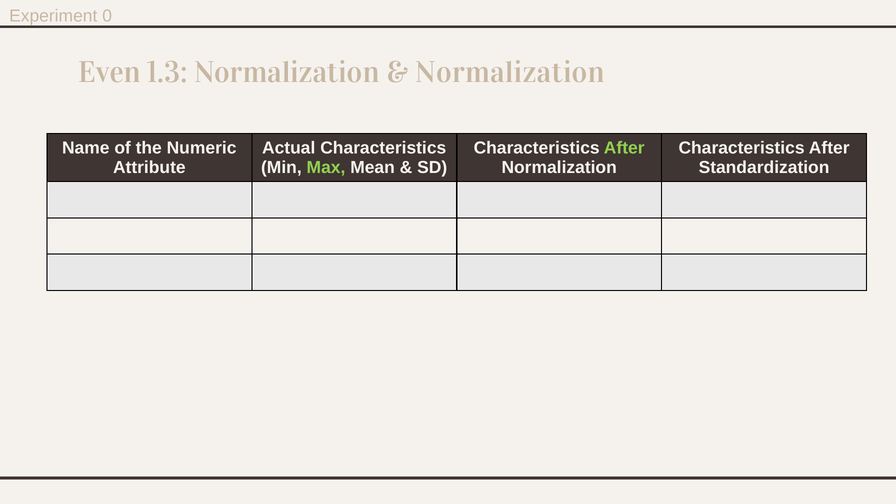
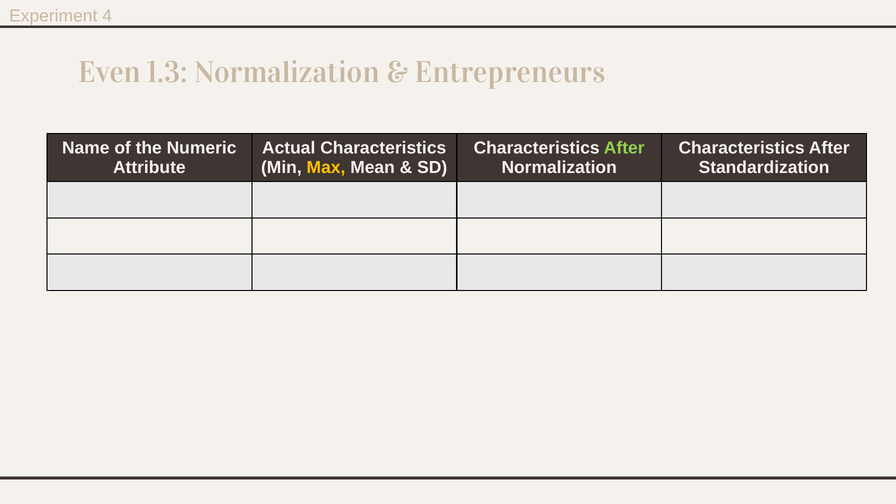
0: 0 -> 4 (107, 16)
Normalization: Normalization -> Entrepreneurs (510, 73)
Max colour: light green -> yellow (326, 168)
